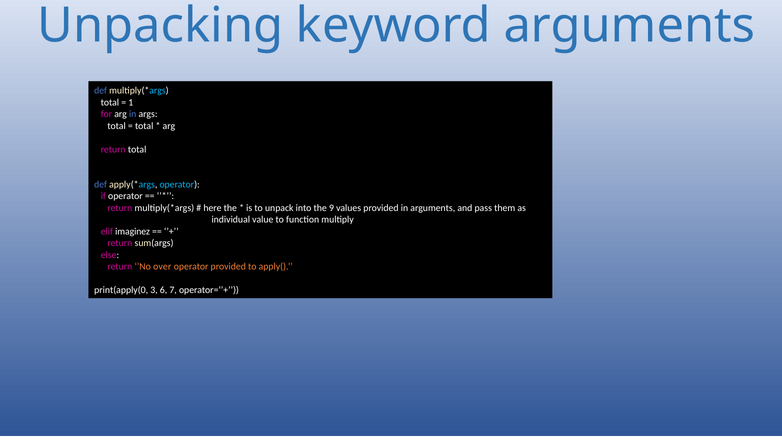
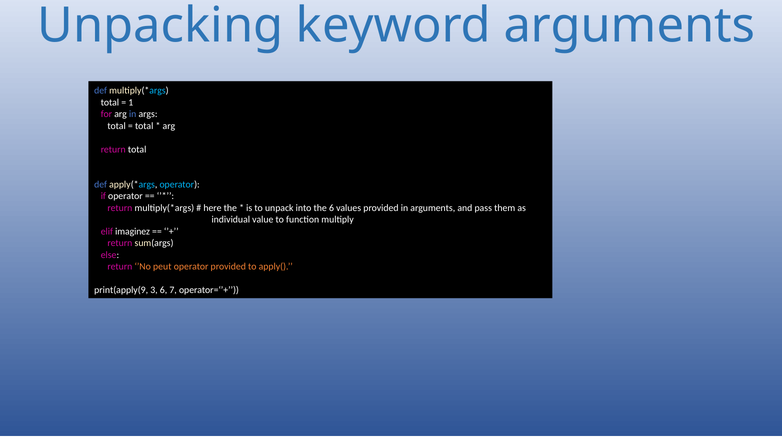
the 9: 9 -> 6 (331, 208)
over: over -> peut (162, 267)
print(apply(0: print(apply(0 -> print(apply(9 (121, 290)
